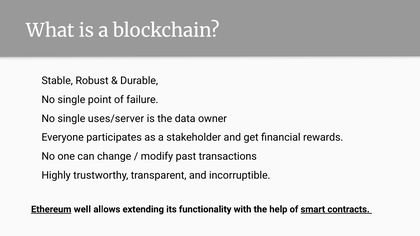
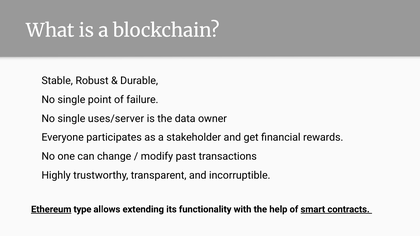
well: well -> type (82, 210)
